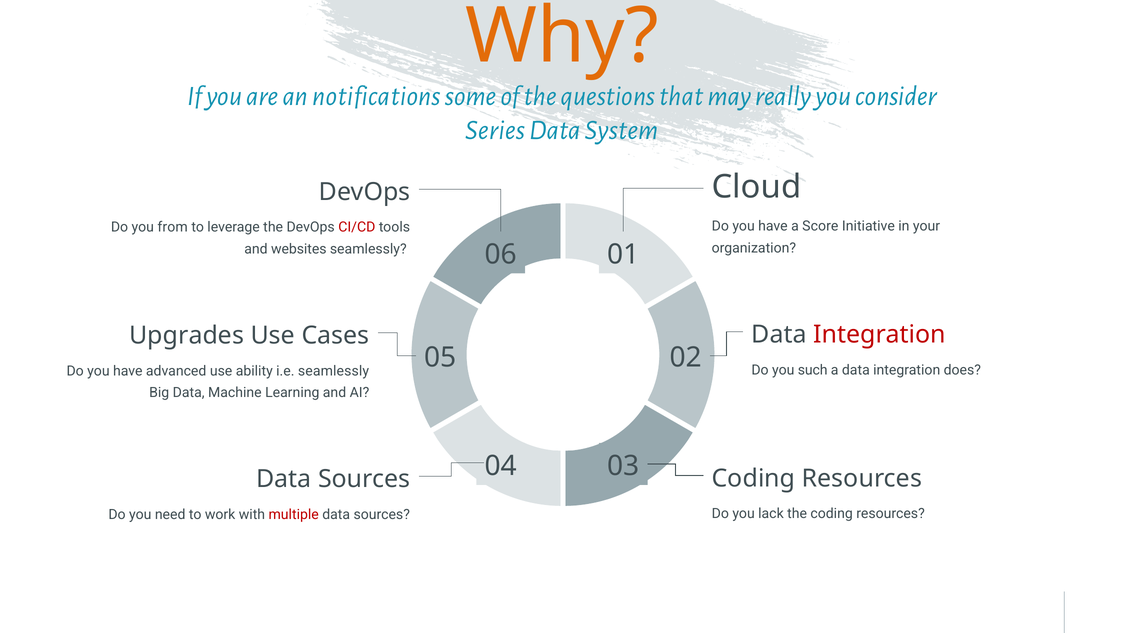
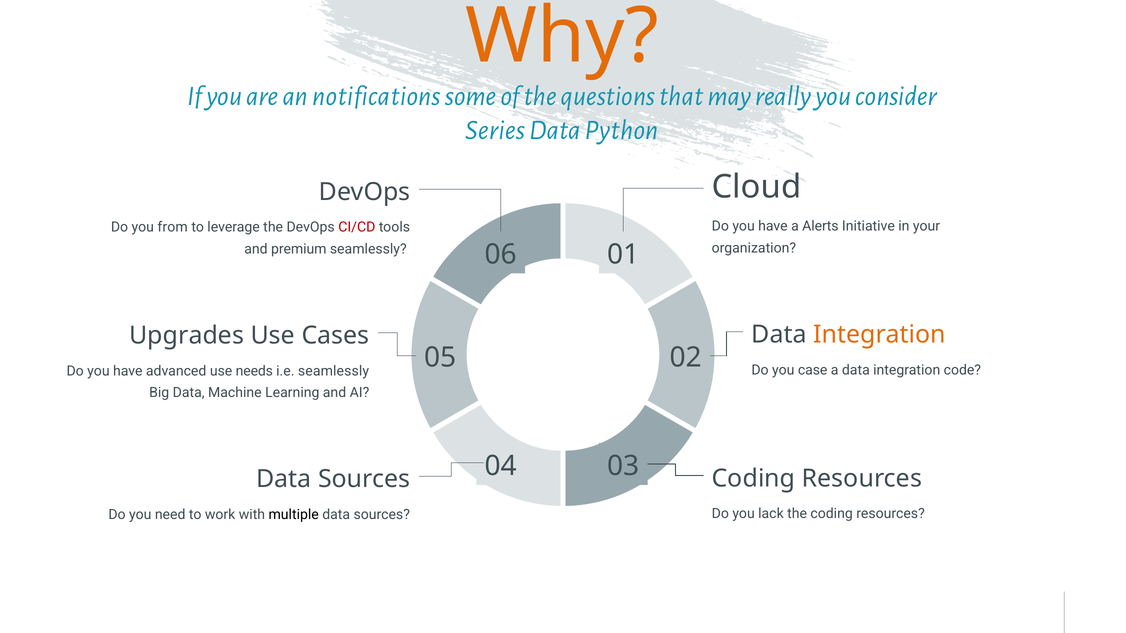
System: System -> Python (622, 130)
Score: Score -> Alerts (820, 226)
websites: websites -> premium (299, 249)
Integration colour: red -> orange (879, 335)
such: such -> case (813, 370)
does: does -> code (962, 370)
ability: ability -> needs (254, 371)
multiple colour: red -> black (294, 515)
